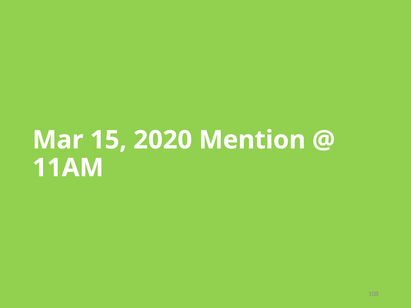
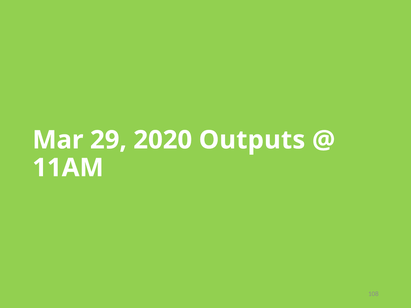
15: 15 -> 29 (108, 140)
Mention: Mention -> Outputs (252, 140)
